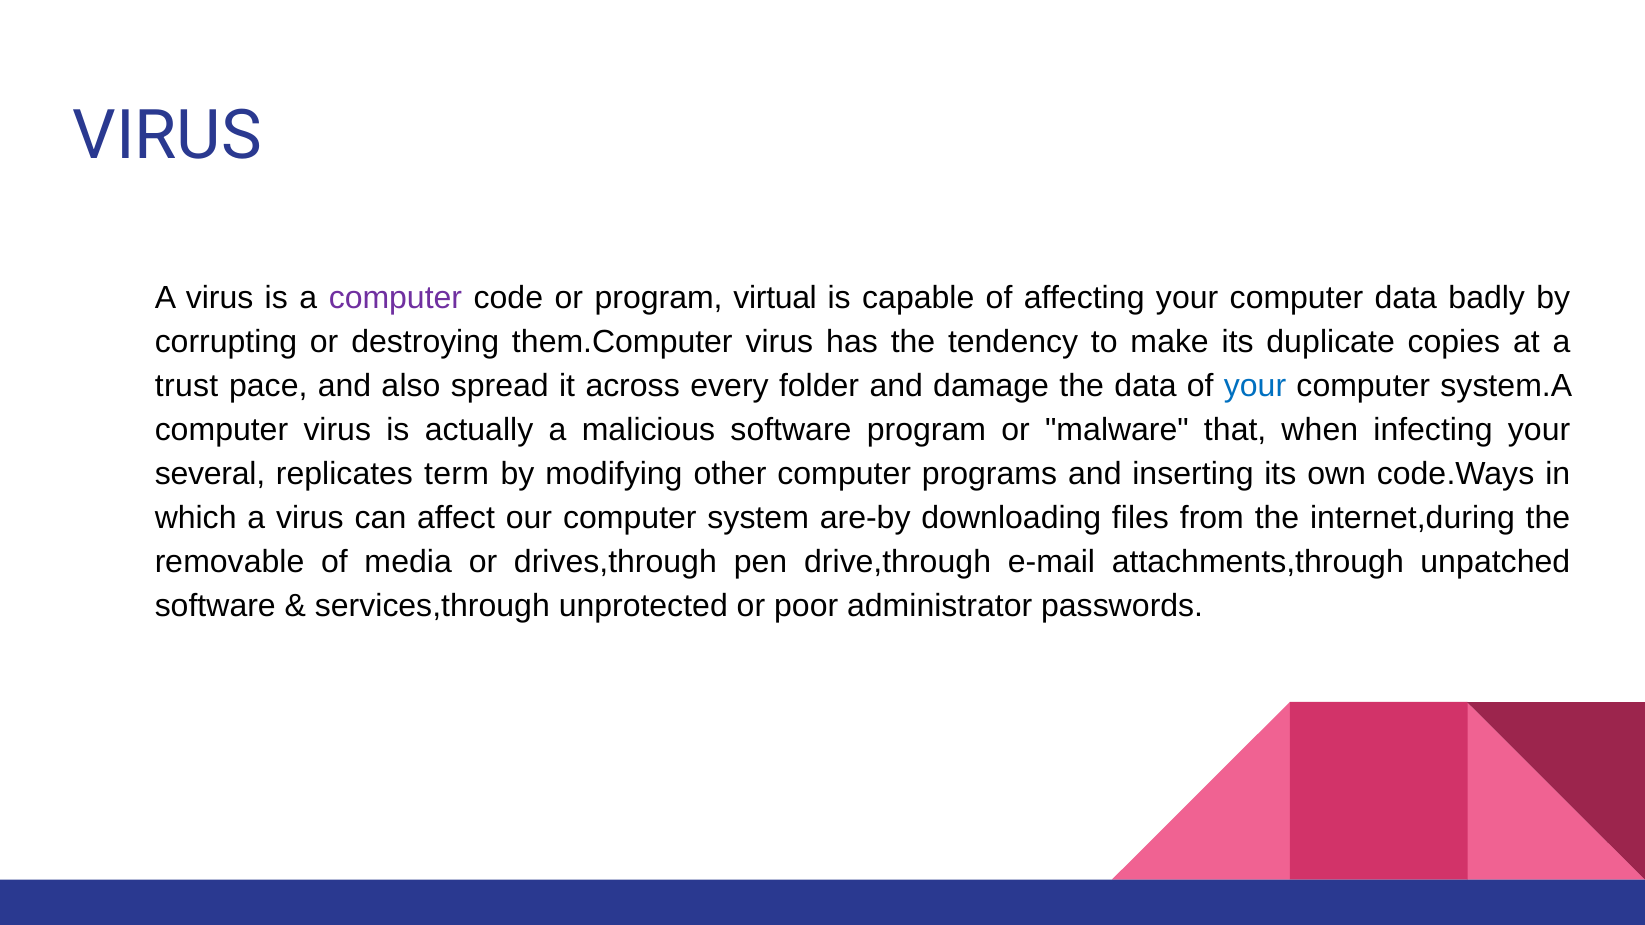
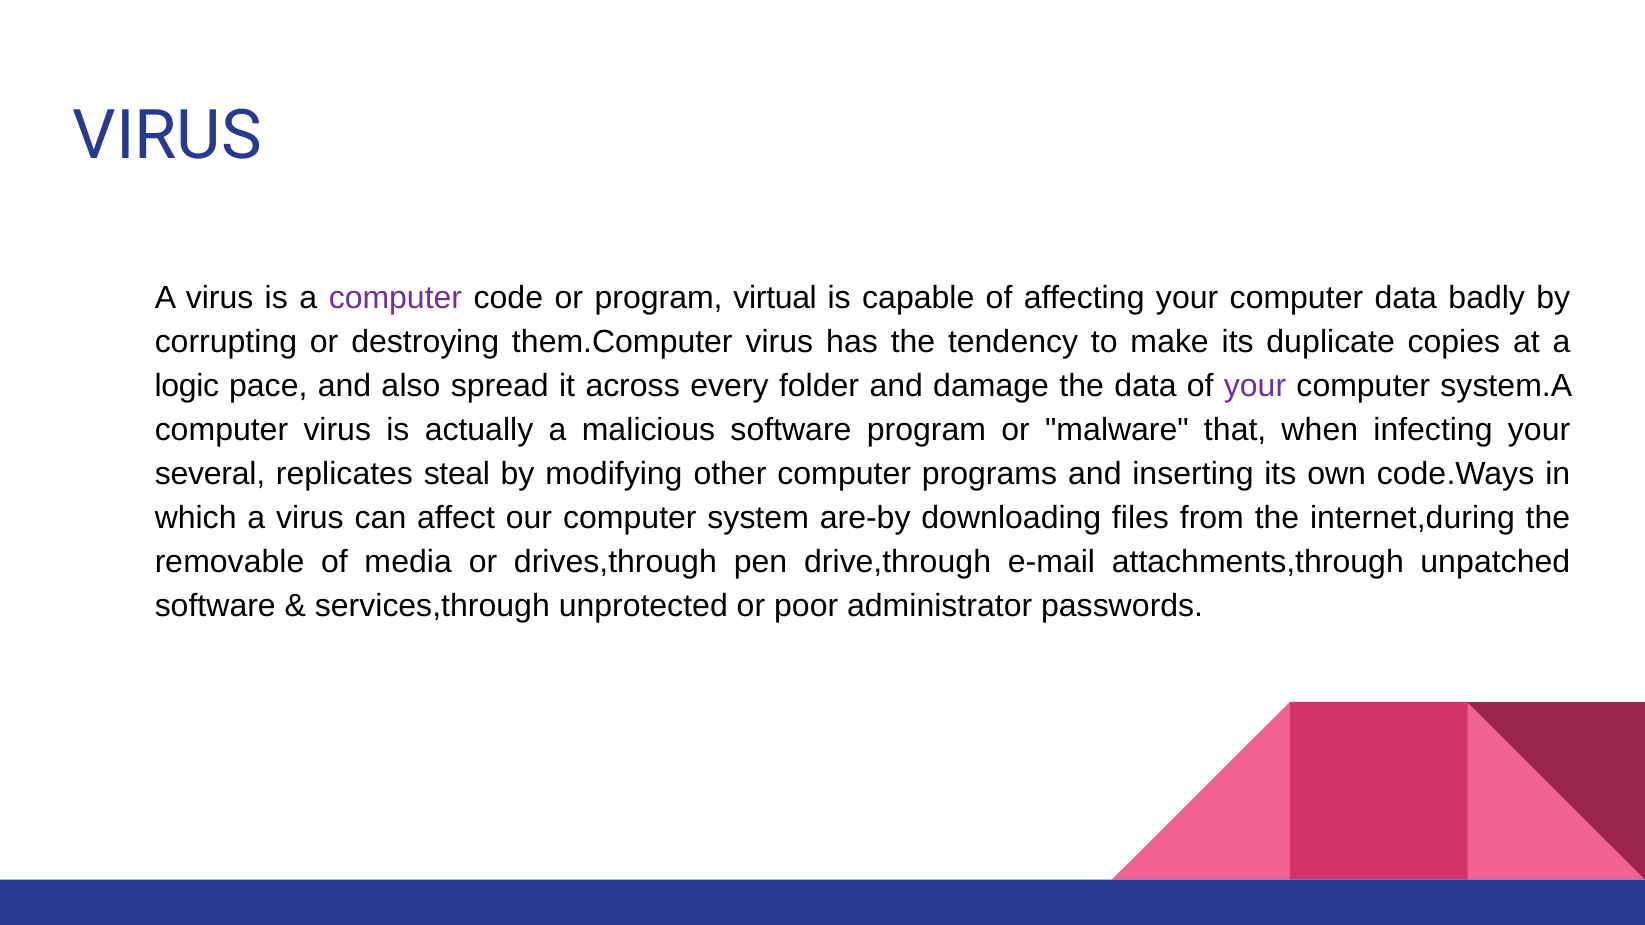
trust: trust -> logic (187, 386)
your colour: blue -> purple (1255, 386)
term: term -> steal (457, 474)
